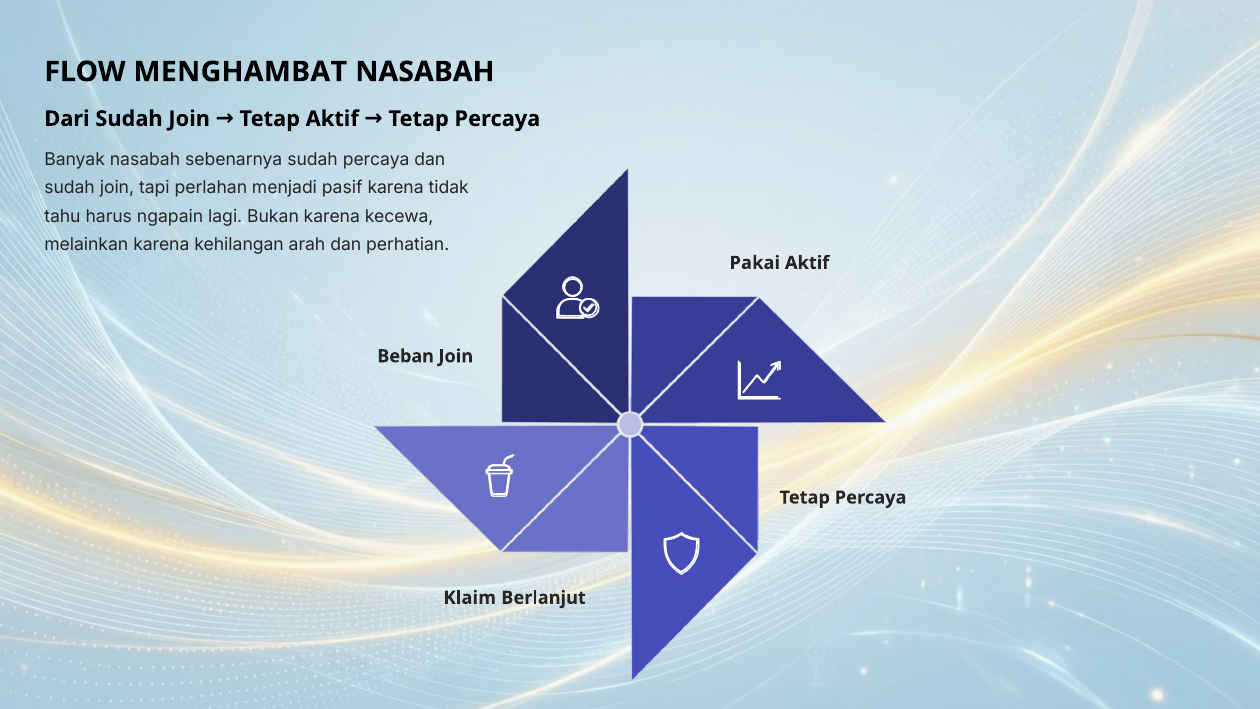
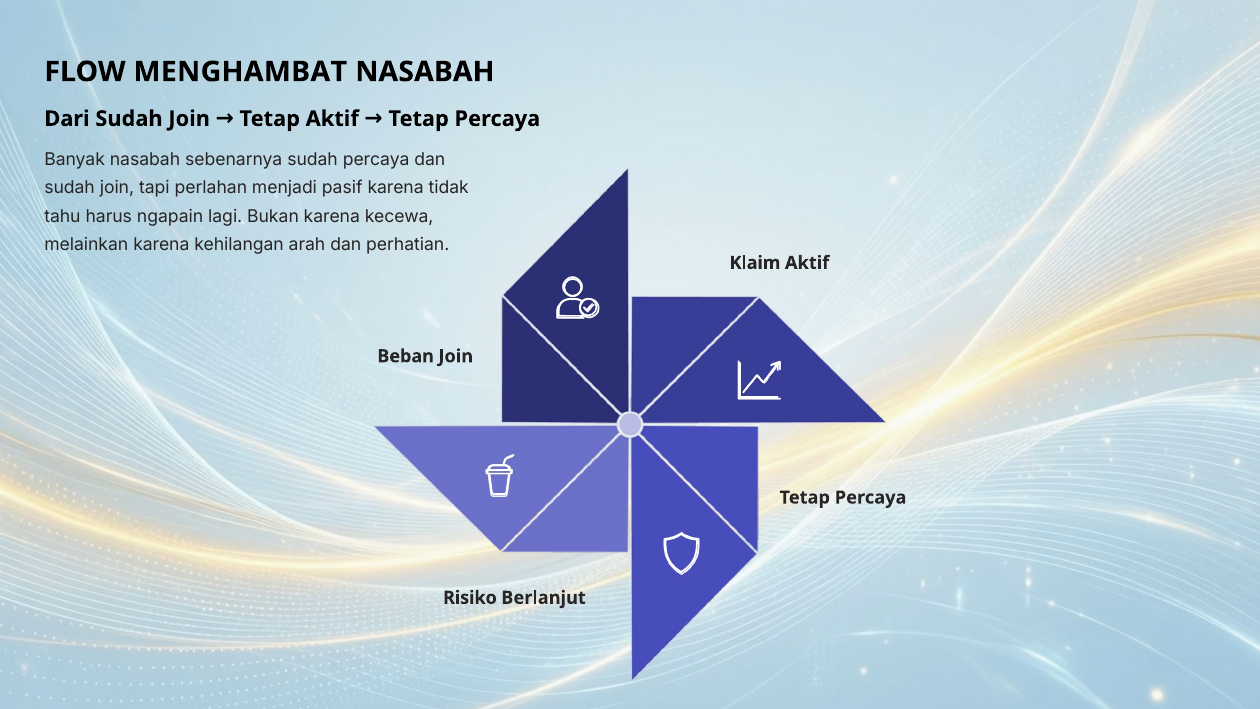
Pakai: Pakai -> Klaim (755, 263)
Klaim: Klaim -> Risiko (470, 598)
